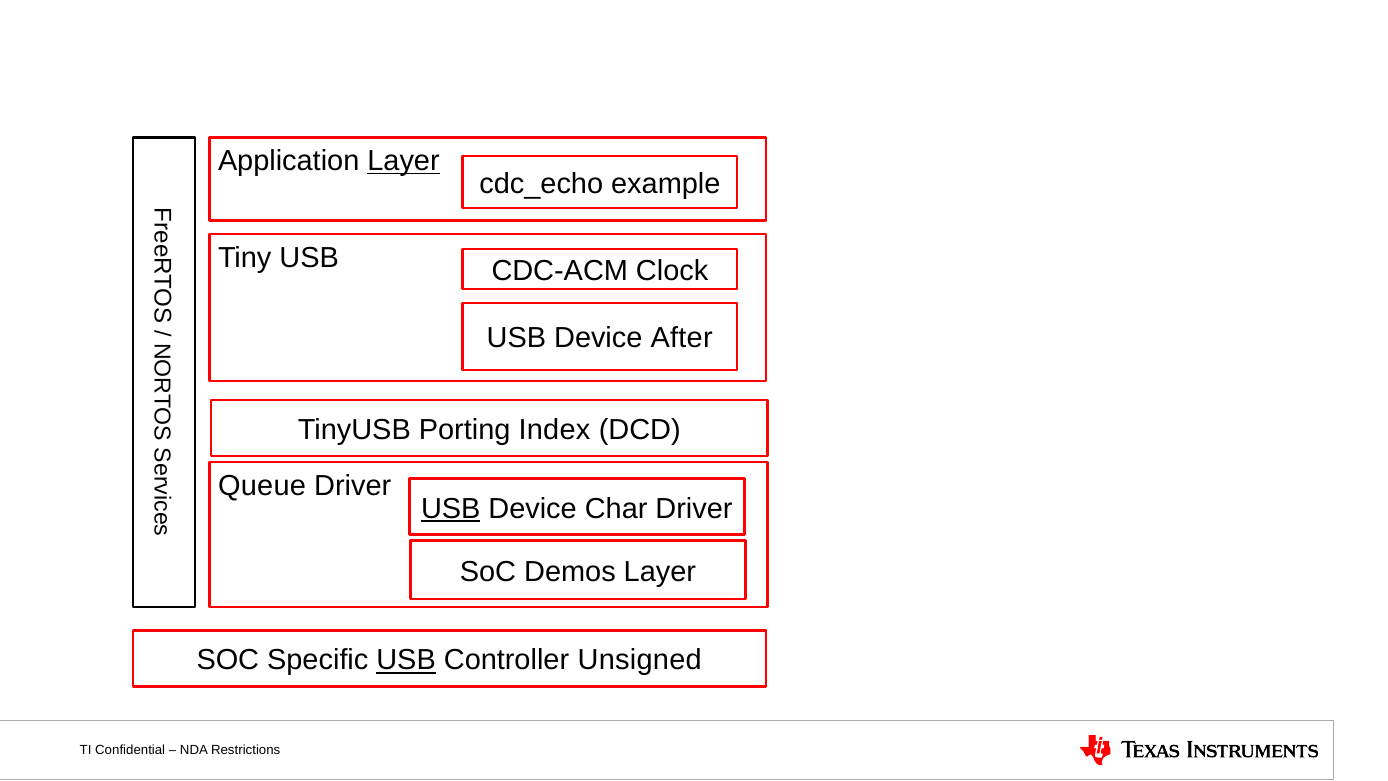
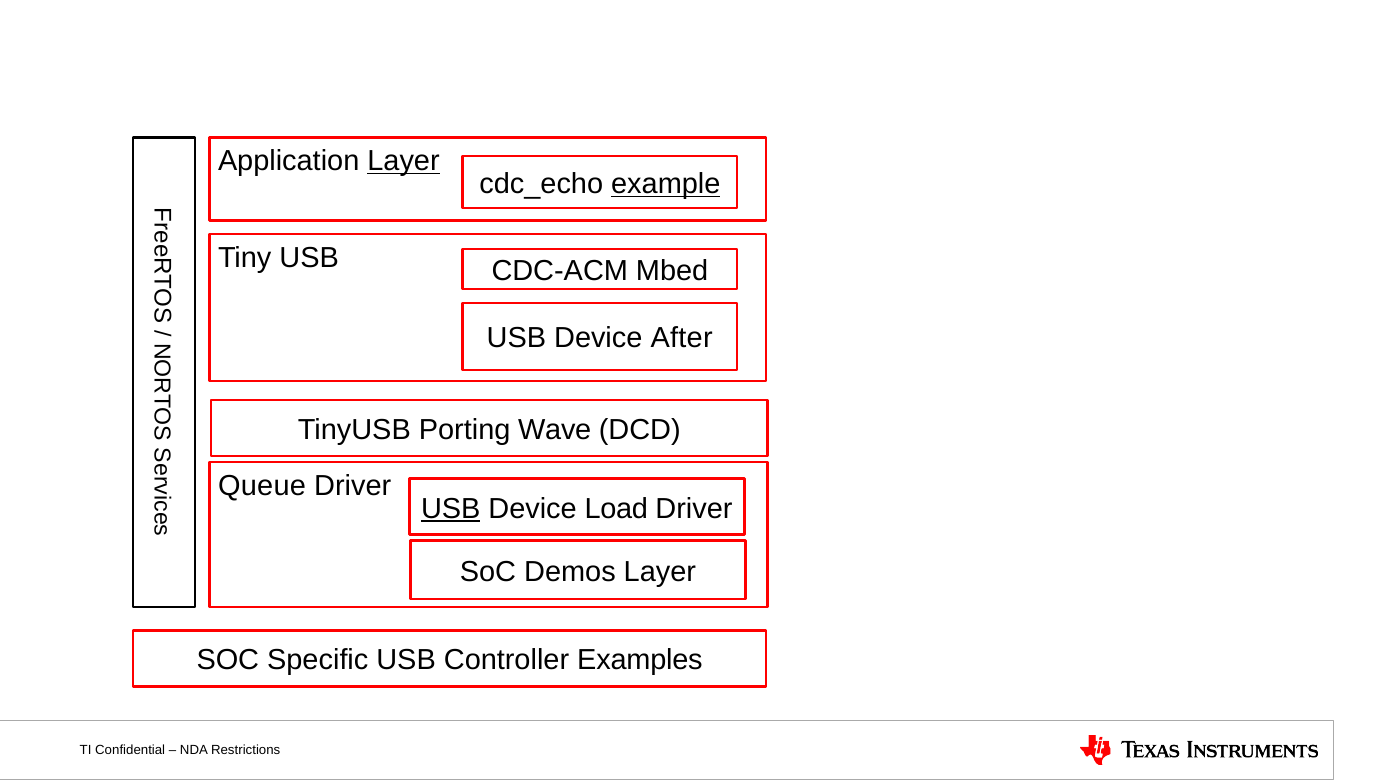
example underline: none -> present (666, 184)
Clock: Clock -> Mbed (672, 271)
Index: Index -> Wave (555, 430)
Char: Char -> Load (616, 508)
USB underline: present -> none (406, 660)
Unsigned: Unsigned -> Examples (640, 660)
